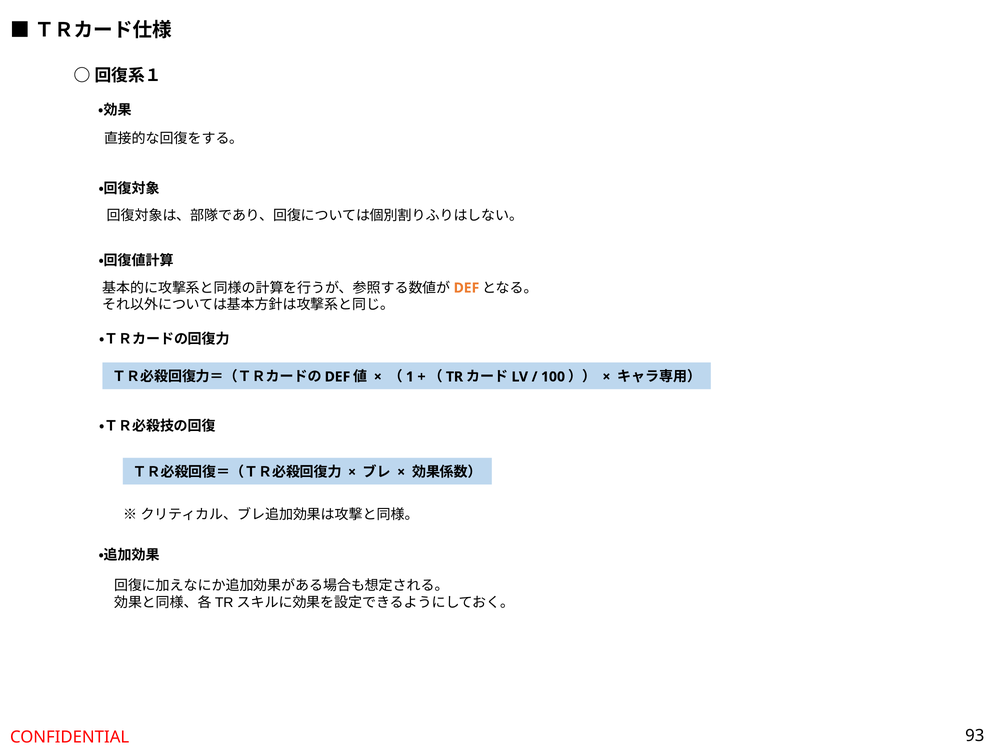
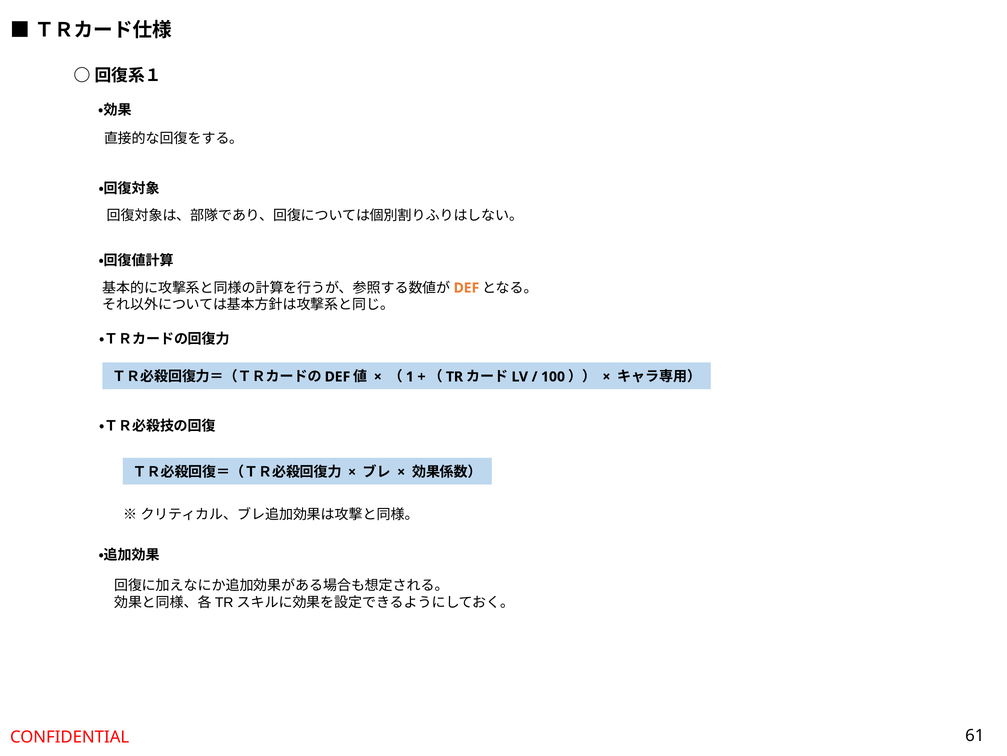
93: 93 -> 61 (975, 735)
